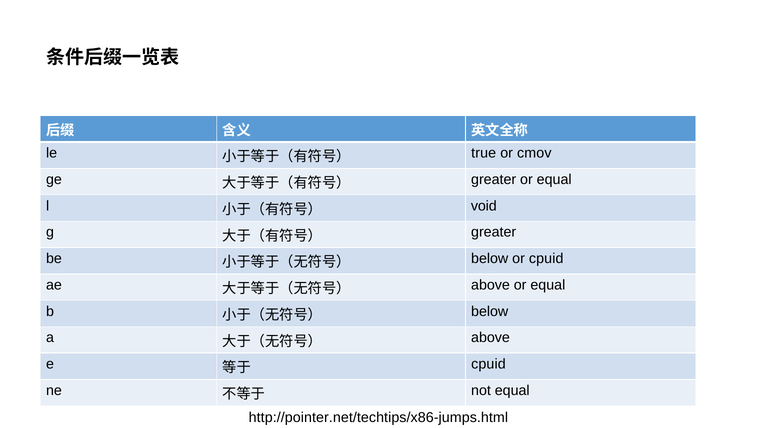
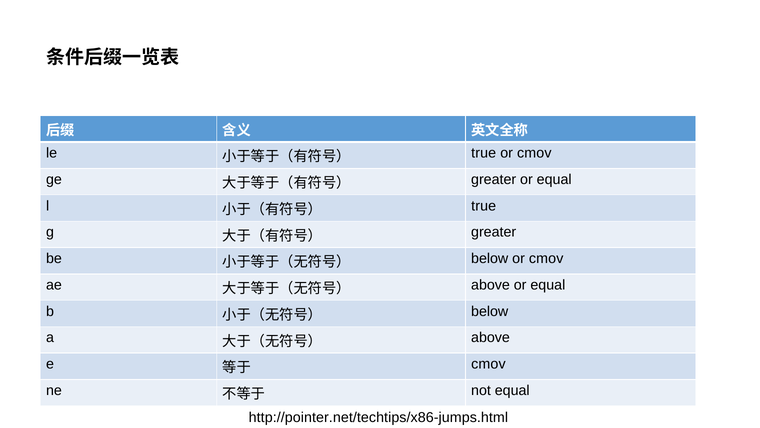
void: void -> true (484, 206)
below or cpuid: cpuid -> cmov (546, 258)
cpuid: cpuid -> cmov (488, 364)
